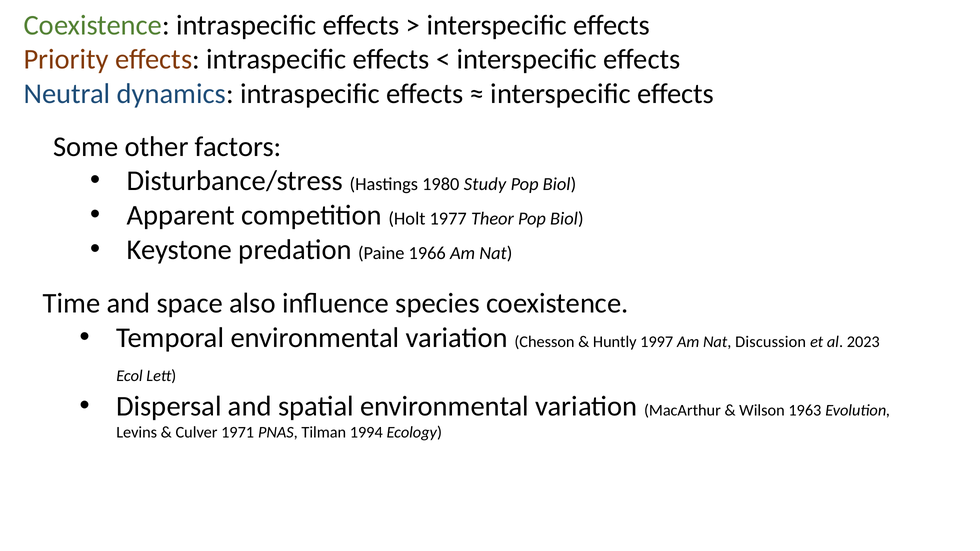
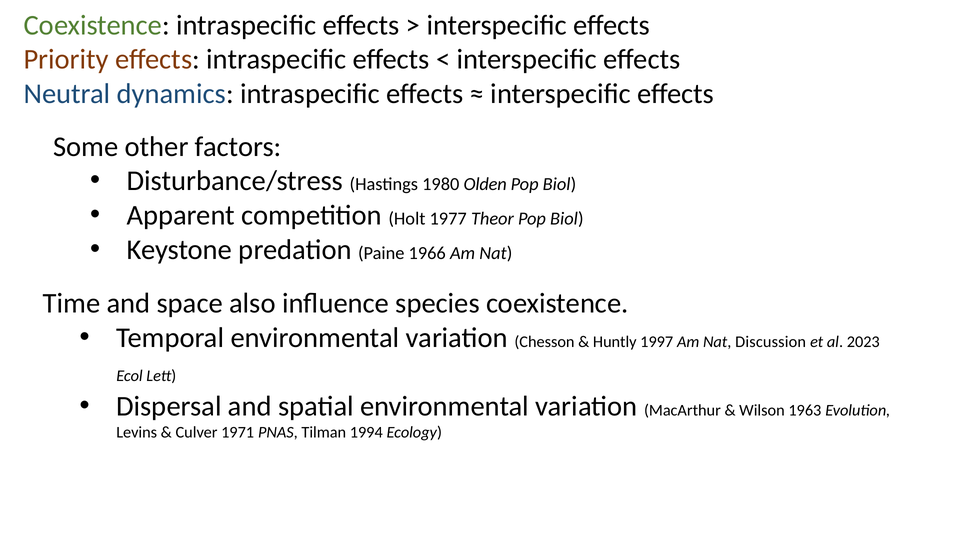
Study: Study -> Olden (485, 185)
